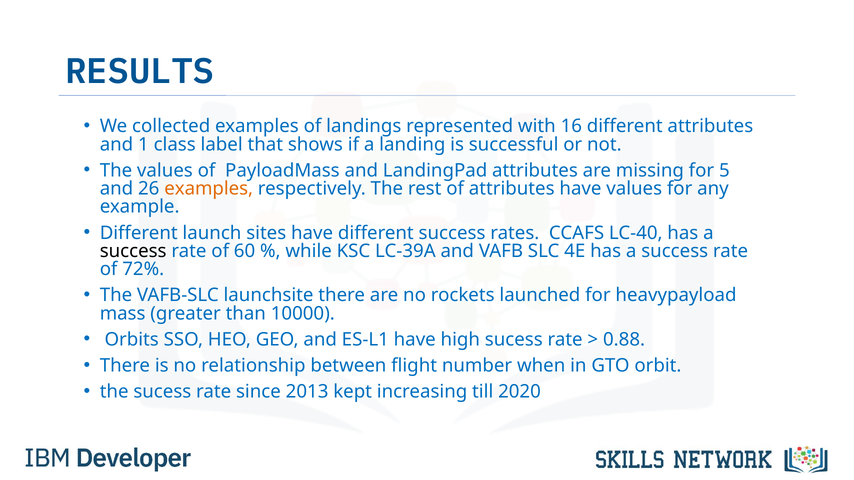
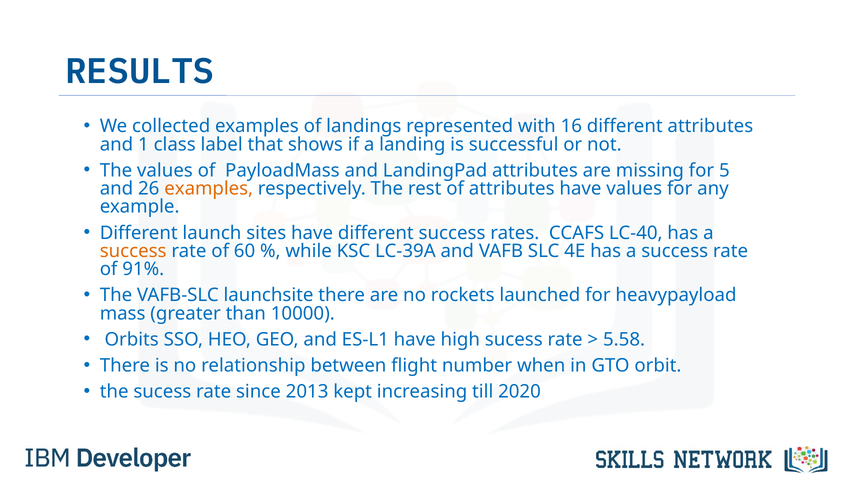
success colour: black -> orange (133, 251)
72%: 72% -> 91% (143, 269)
0.88: 0.88 -> 5.58 (624, 340)
